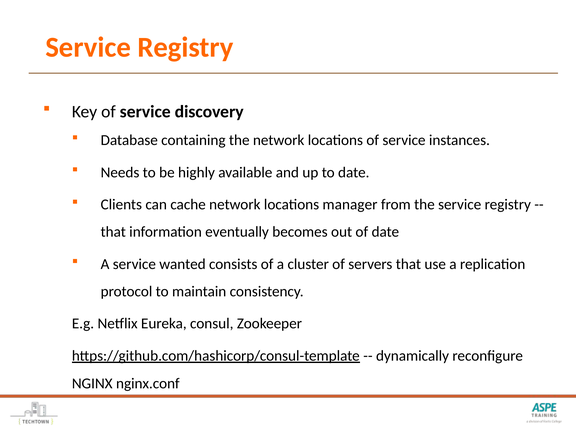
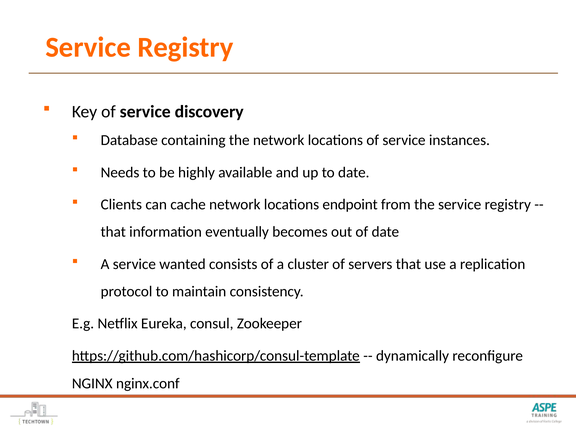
manager: manager -> endpoint (350, 205)
